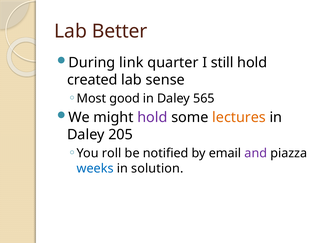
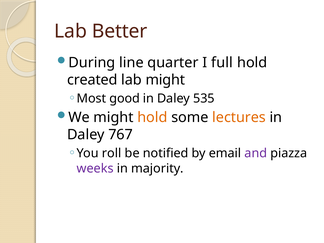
link: link -> line (131, 63)
still: still -> full (222, 63)
lab sense: sense -> might (165, 80)
565: 565 -> 535 (204, 98)
hold colour: purple -> orange (152, 117)
205: 205 -> 767 (121, 135)
weeks colour: blue -> purple (95, 168)
solution: solution -> majority (157, 168)
